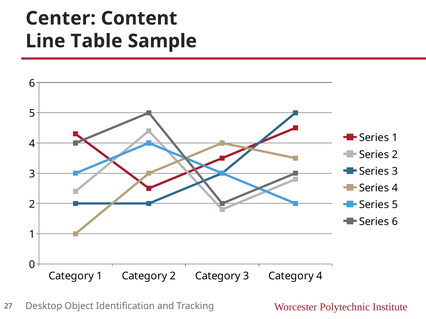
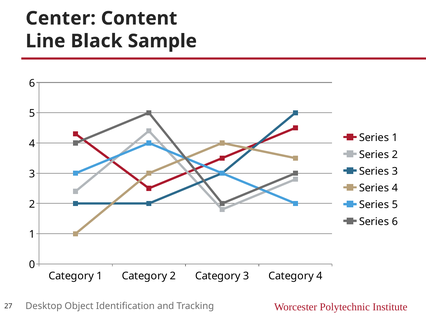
Table: Table -> Black (96, 41)
